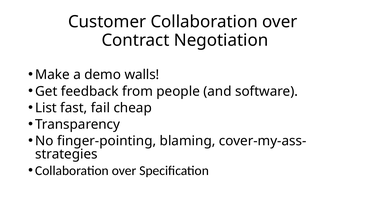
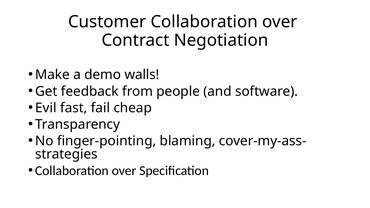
List: List -> Evil (46, 108)
